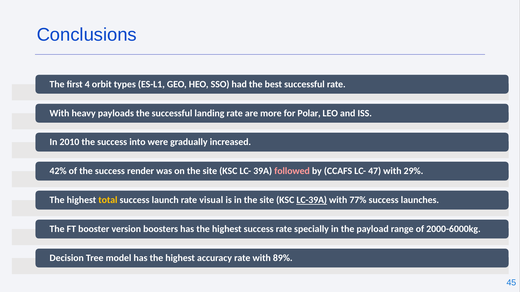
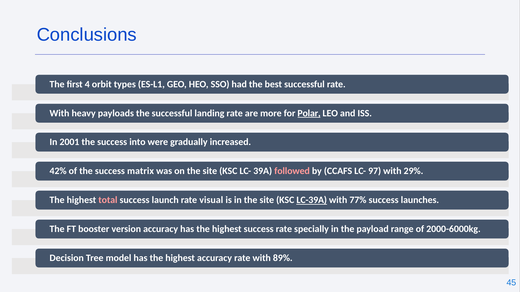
Polar underline: none -> present (309, 113)
2010: 2010 -> 2001 (69, 142)
render: render -> matrix (141, 171)
47: 47 -> 97 (375, 171)
total colour: yellow -> pink (108, 200)
version boosters: boosters -> accuracy (161, 229)
